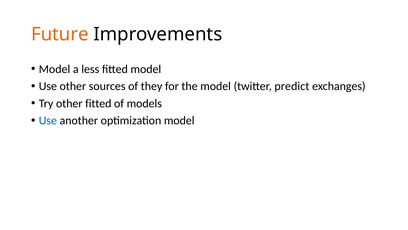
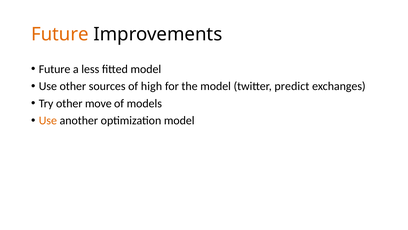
Model: Model -> Future (55, 69)
they: they -> high (152, 86)
other fitted: fitted -> move (98, 103)
Use colour: blue -> orange (48, 120)
